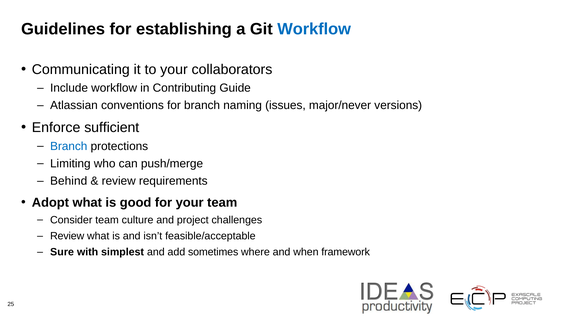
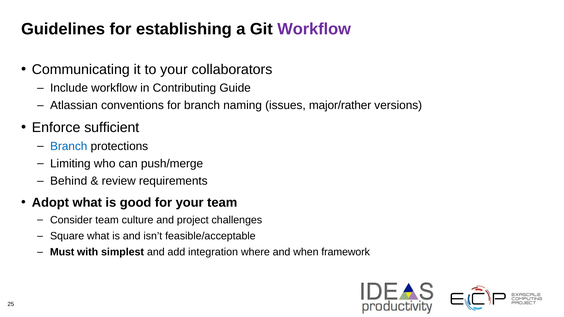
Workflow colour: blue -> purple (314, 29)
major/never: major/never -> major/rather (340, 106)
Review: Review -> Square (67, 236)
Sure: Sure -> Must (62, 252)
sometimes: sometimes -> integration (213, 252)
